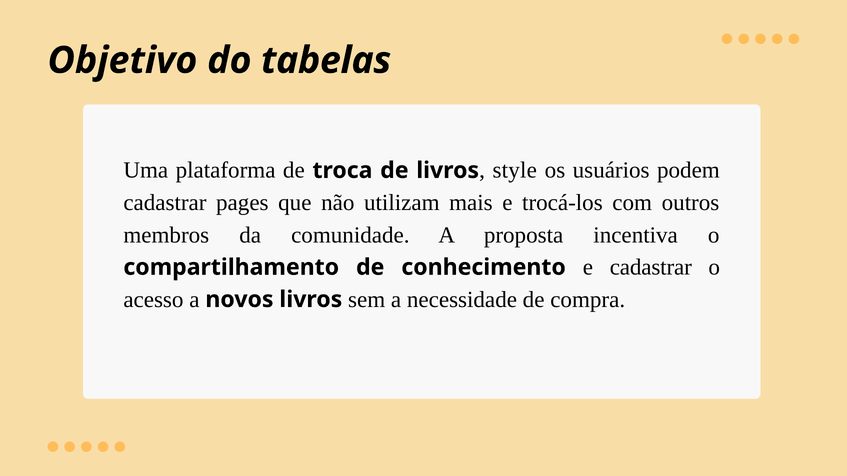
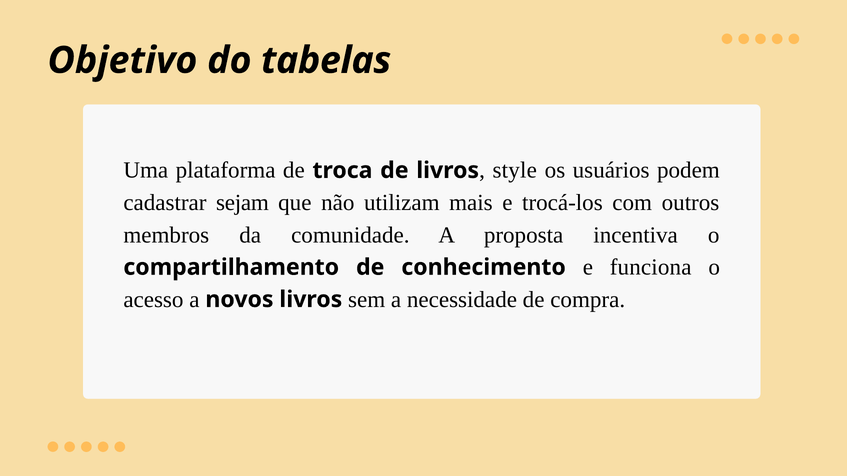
pages: pages -> sejam (242, 203)
e cadastrar: cadastrar -> funciona (651, 267)
